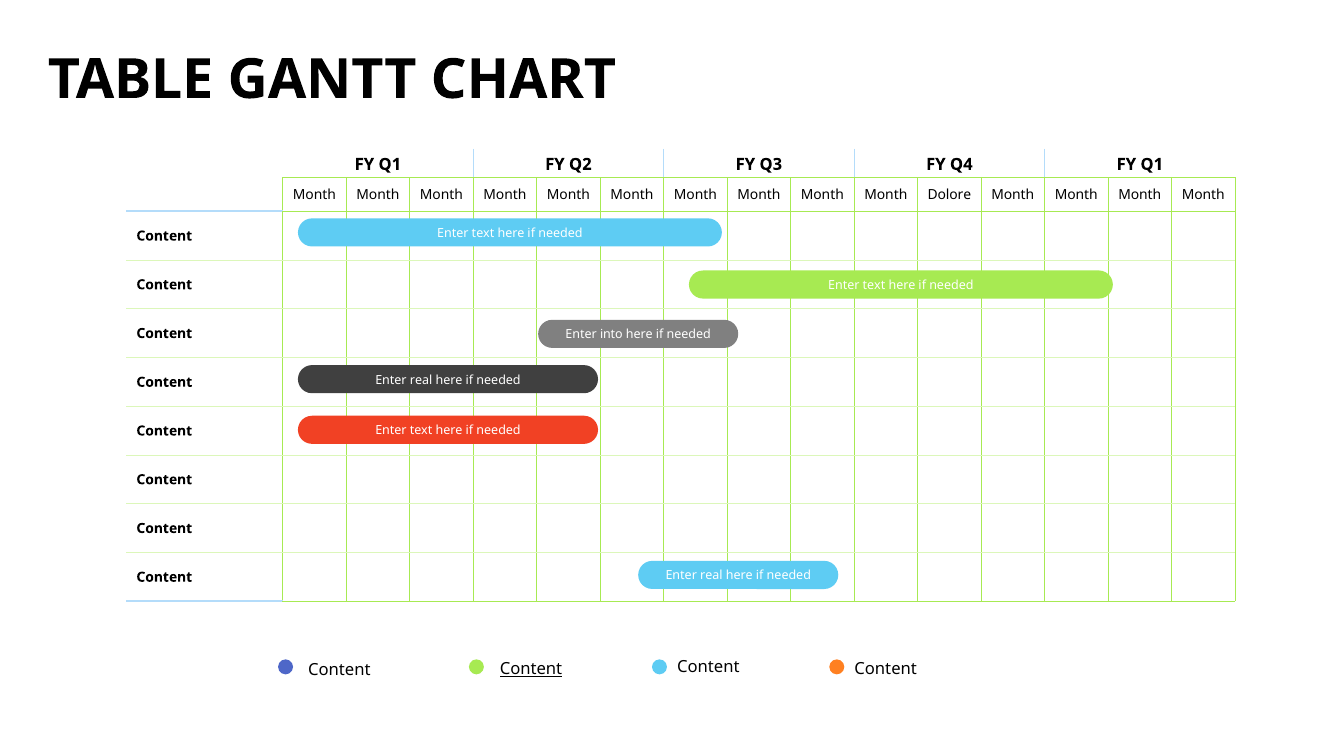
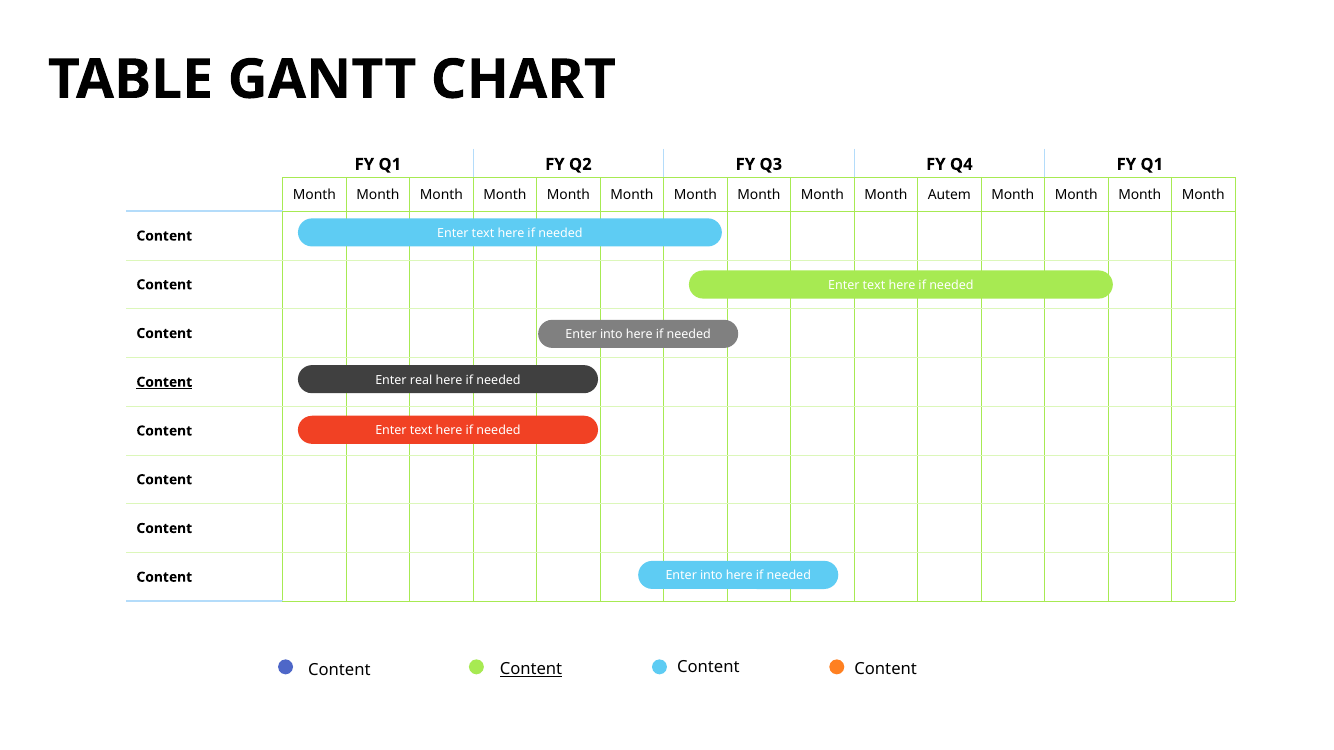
Dolore: Dolore -> Autem (949, 195)
Content underline: none -> present (164, 382)
real: real -> into (711, 576)
